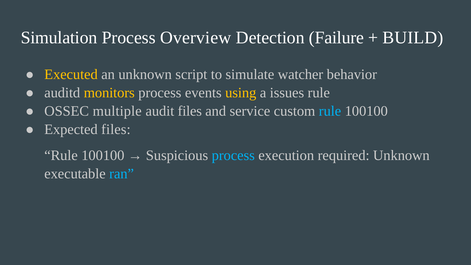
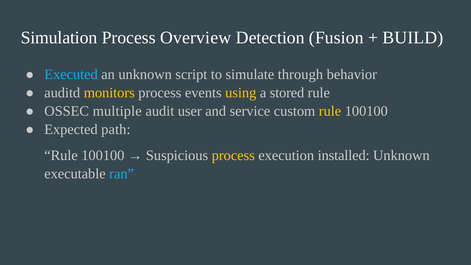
Failure: Failure -> Fusion (336, 38)
Executed colour: yellow -> light blue (71, 74)
watcher: watcher -> through (300, 74)
issues: issues -> stored (287, 93)
audit files: files -> user (190, 111)
rule colour: light blue -> yellow (330, 111)
Expected files: files -> path (116, 129)
process colour: light blue -> yellow (233, 156)
required: required -> installed (344, 156)
